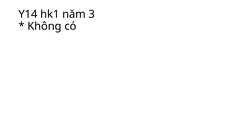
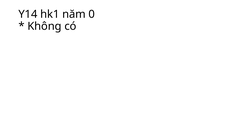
3: 3 -> 0 (92, 14)
